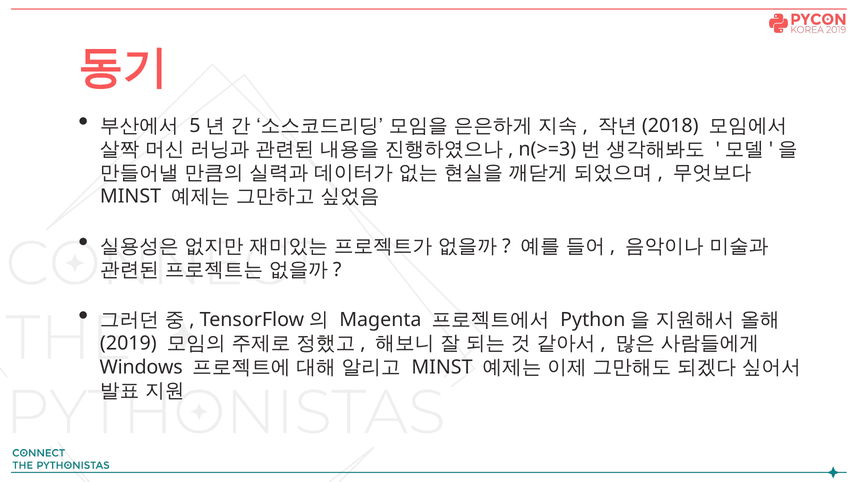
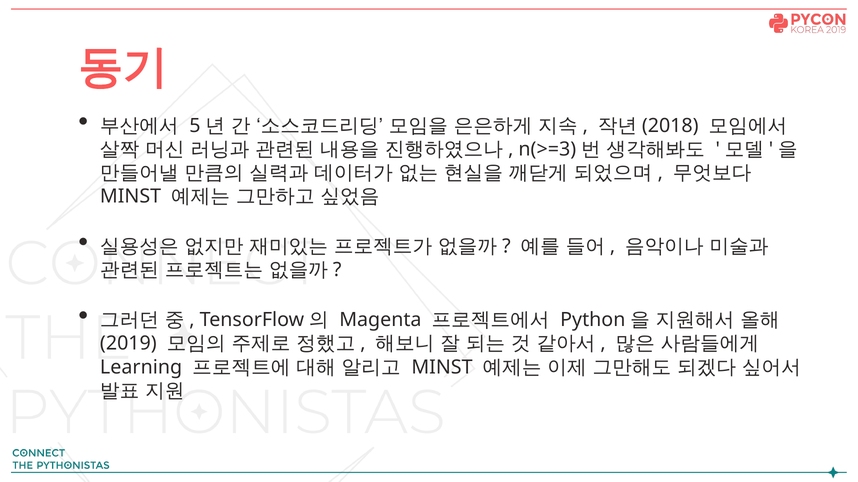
Windows: Windows -> Learning (141, 368)
